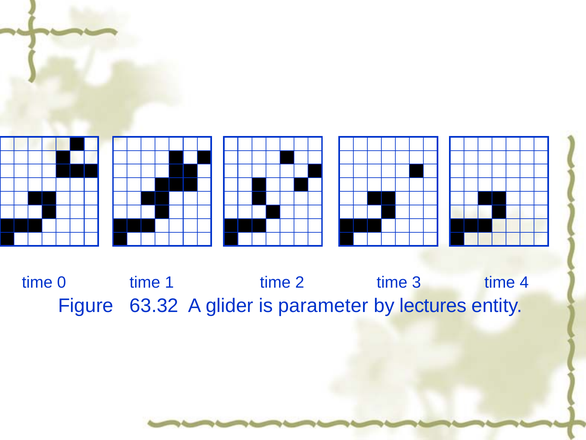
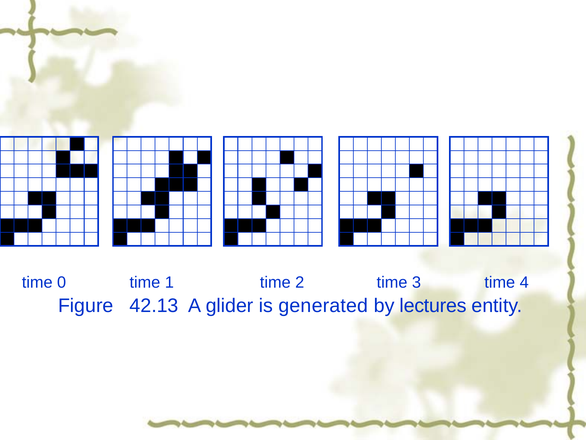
63.32: 63.32 -> 42.13 (154, 305)
parameter: parameter -> generated (323, 305)
